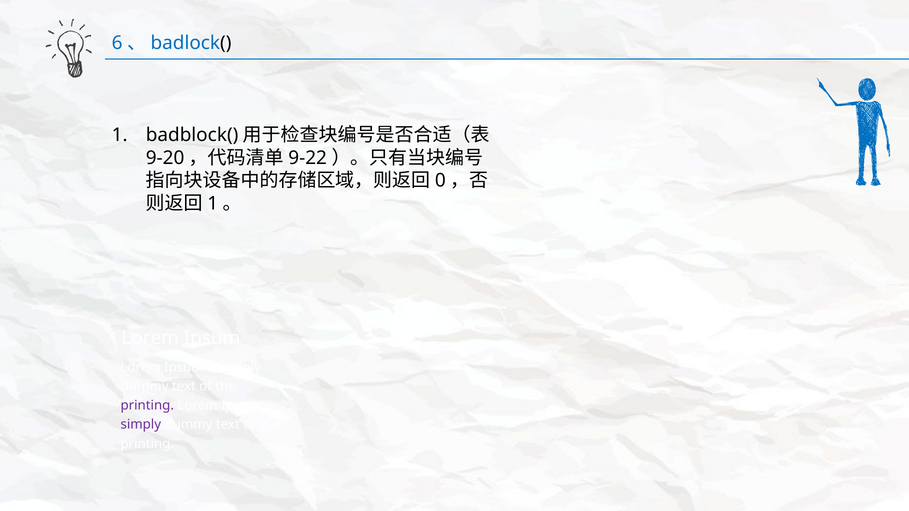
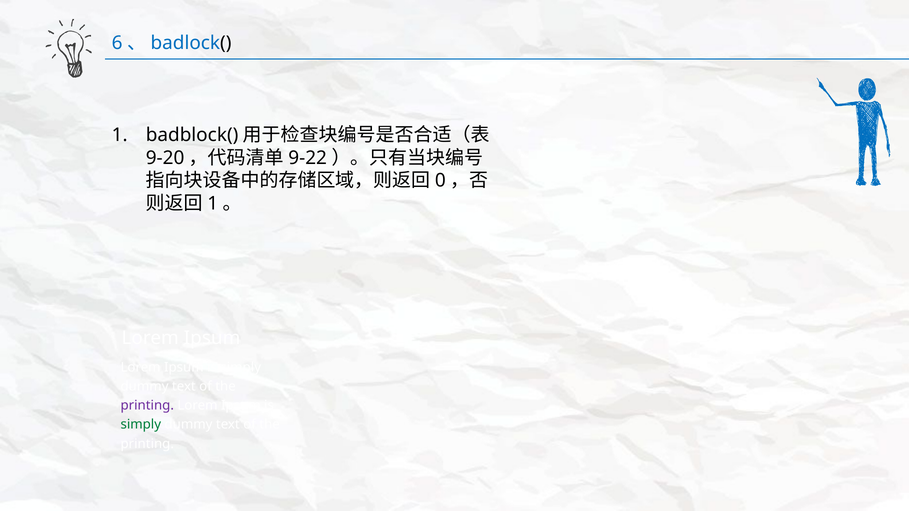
simply colour: purple -> green (141, 425)
